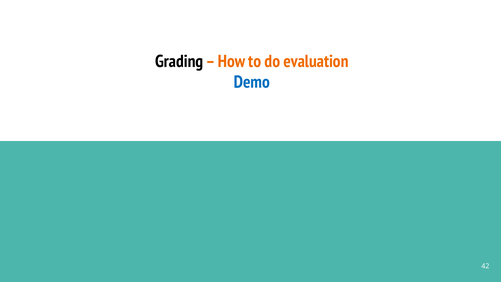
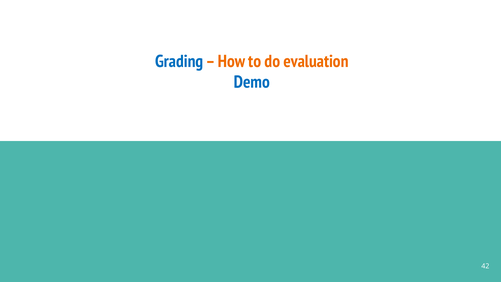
Grading colour: black -> blue (179, 61)
